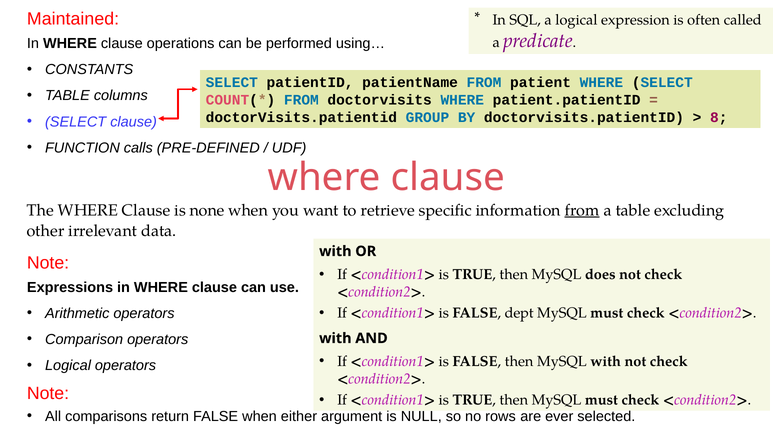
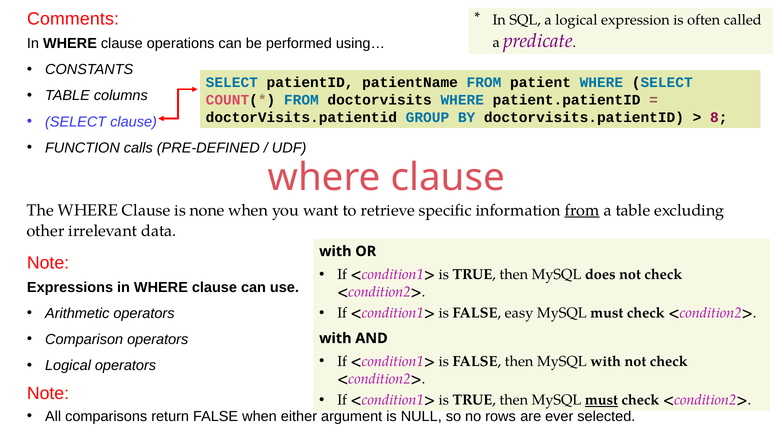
Maintained: Maintained -> Comments (73, 19)
dept: dept -> easy (519, 313)
must underline: none -> present (601, 400)
